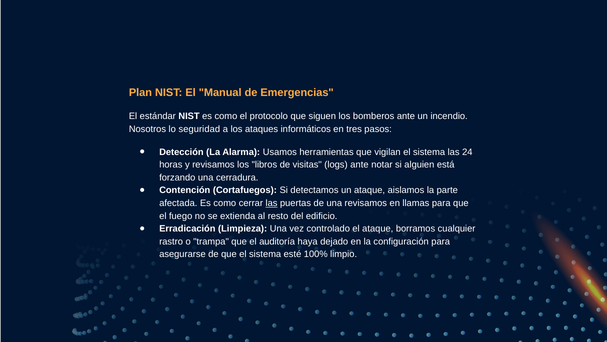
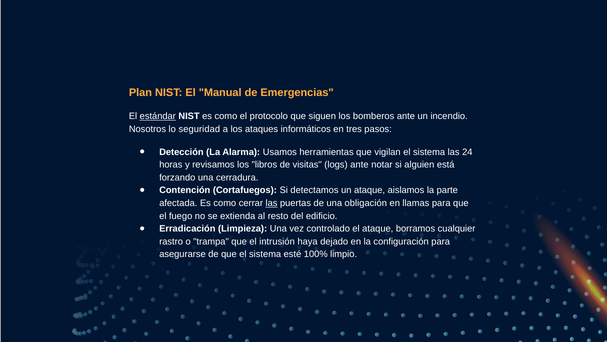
estándar underline: none -> present (158, 116)
una revisamos: revisamos -> obligación (366, 203)
auditoría: auditoría -> intrusión (277, 241)
